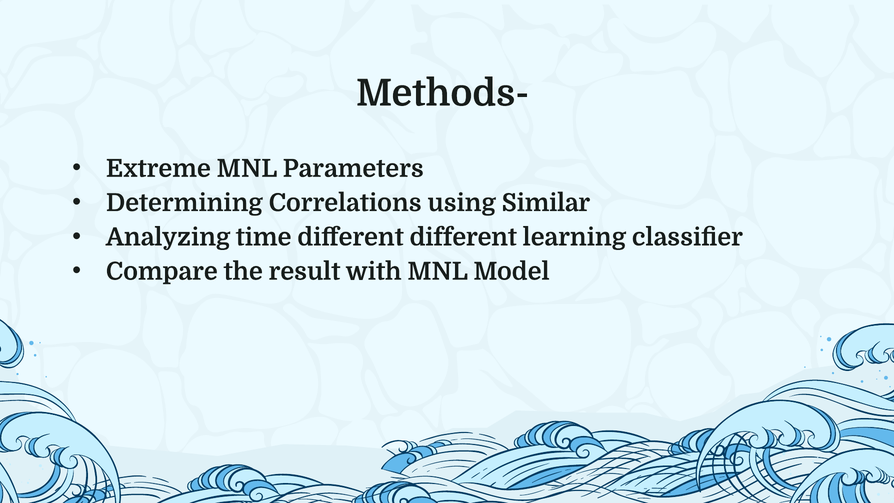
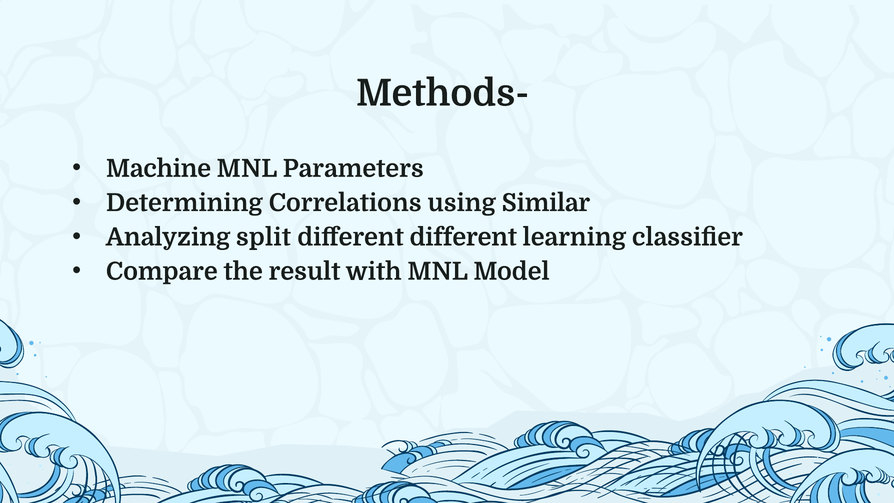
Extreme: Extreme -> Machine (158, 169)
time: time -> split (263, 237)
